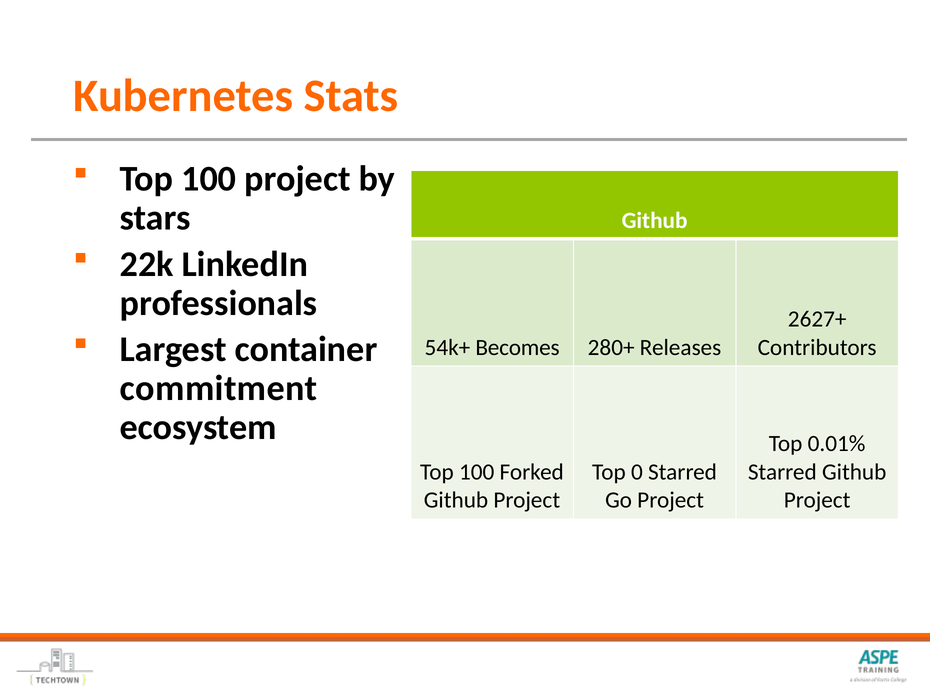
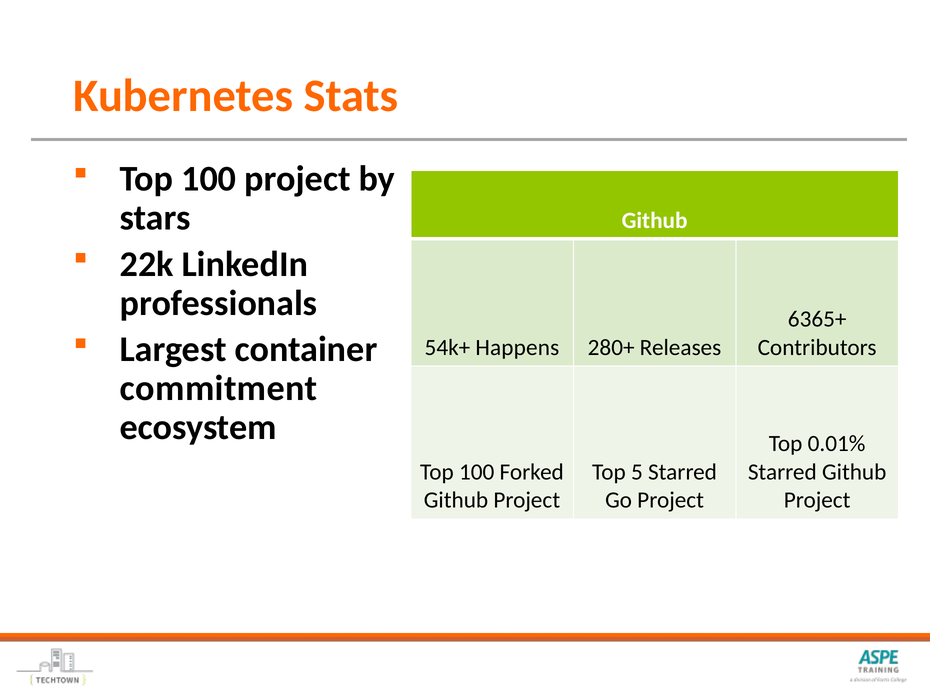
2627+: 2627+ -> 6365+ (817, 319)
Becomes: Becomes -> Happens (517, 348)
0: 0 -> 5 (637, 472)
